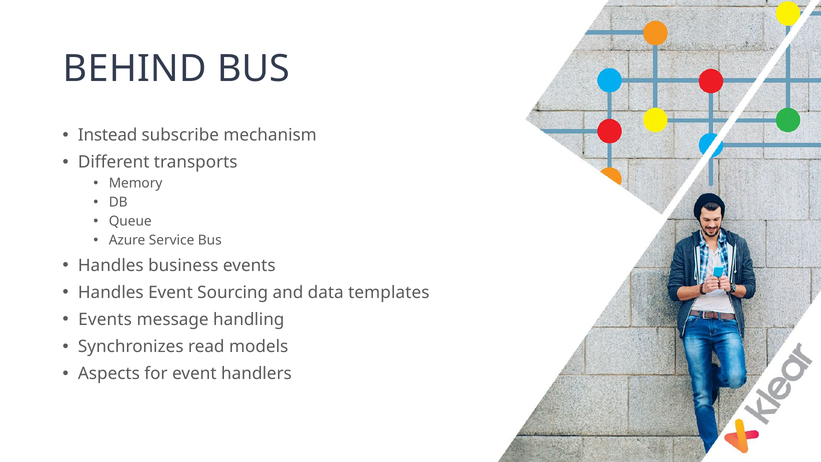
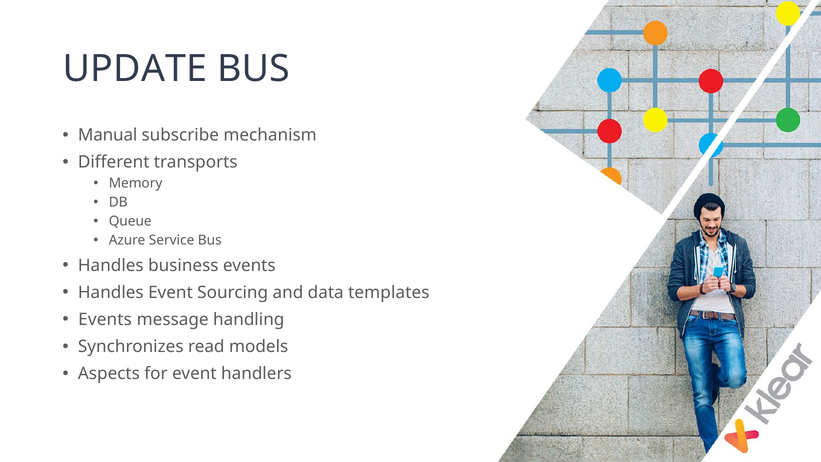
BEHIND: BEHIND -> UPDATE (135, 69)
Instead: Instead -> Manual (108, 135)
